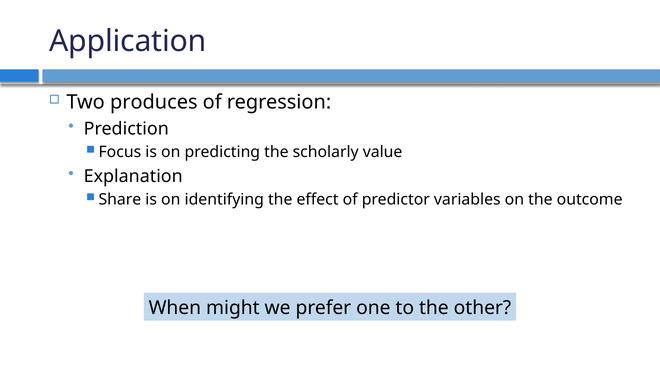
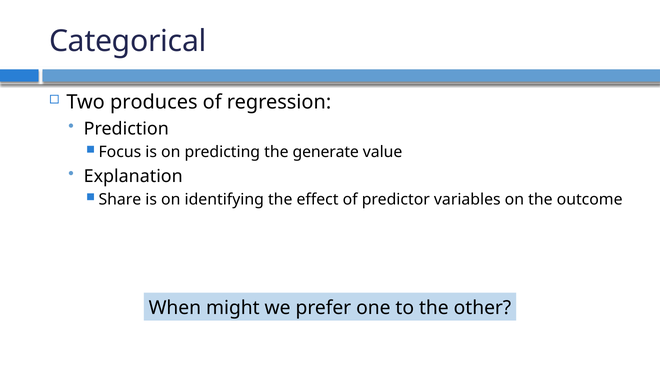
Application: Application -> Categorical (128, 41)
scholarly: scholarly -> generate (326, 152)
